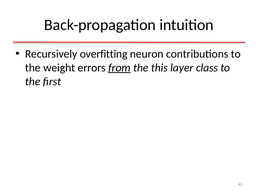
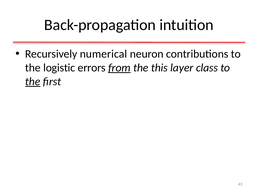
overfitting: overfitting -> numerical (104, 54)
weight: weight -> logistic (59, 68)
the underline: none -> present (33, 82)
